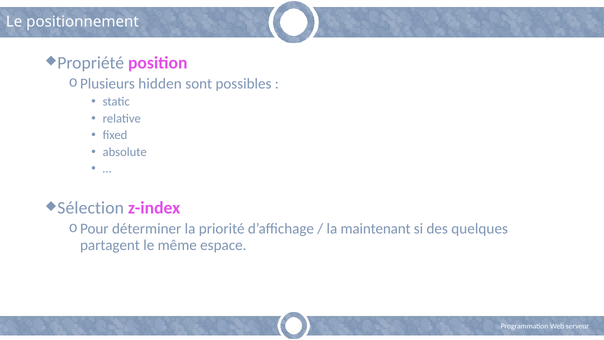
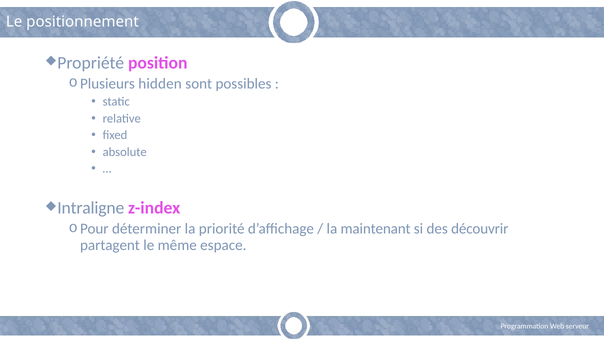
Sélection: Sélection -> Intraligne (91, 208)
quelques: quelques -> découvrir (480, 229)
